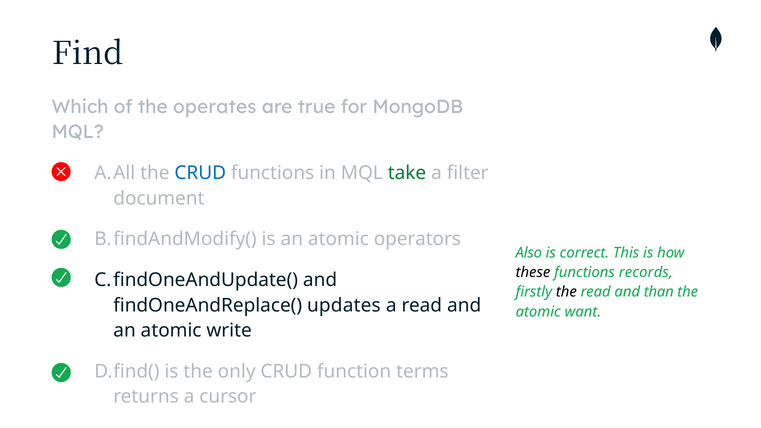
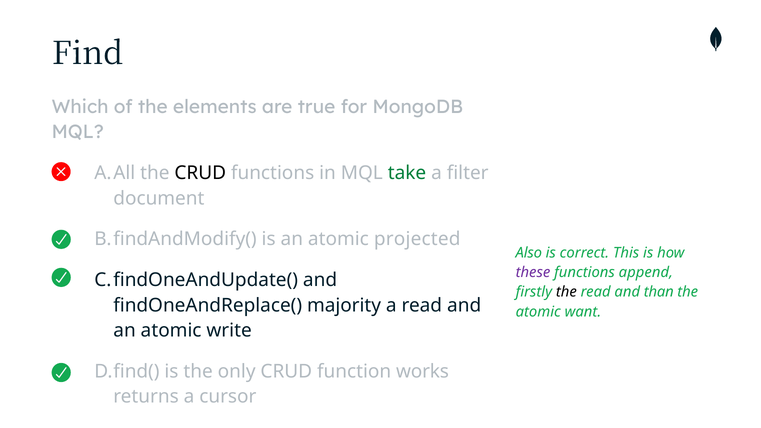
operates: operates -> elements (215, 107)
CRUD colour: blue -> black (200, 173)
operators: operators -> projected (417, 239)
these colour: black -> purple (533, 273)
records: records -> append (646, 273)
updates: updates -> majority (344, 305)
terms: terms -> works (422, 371)
